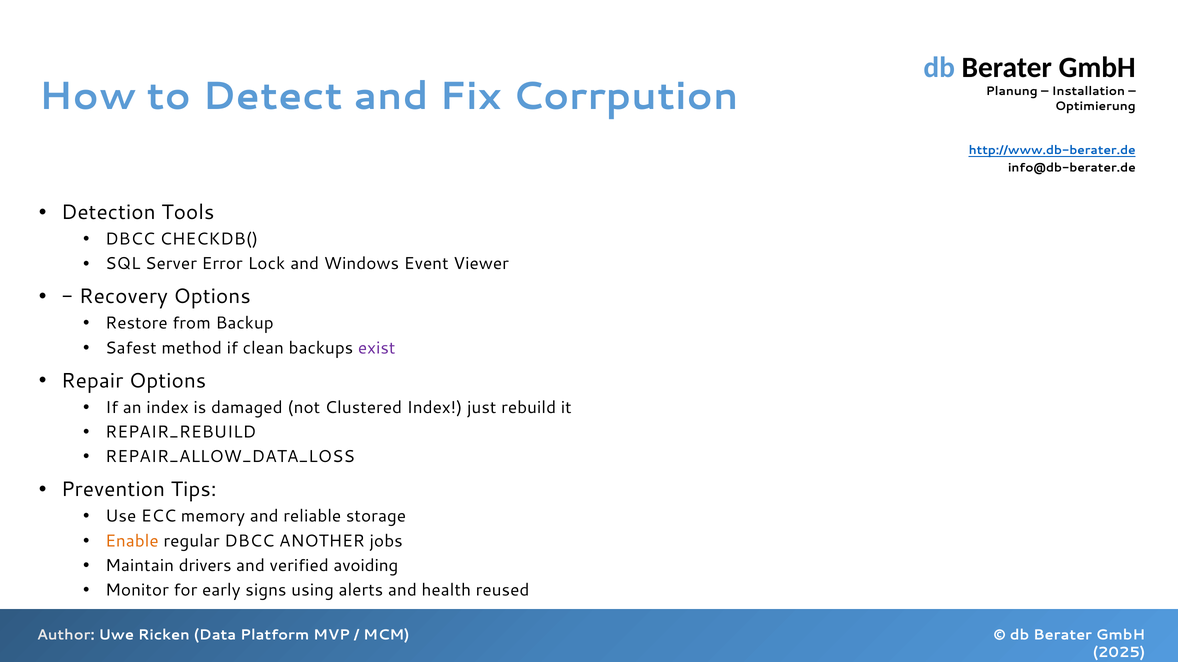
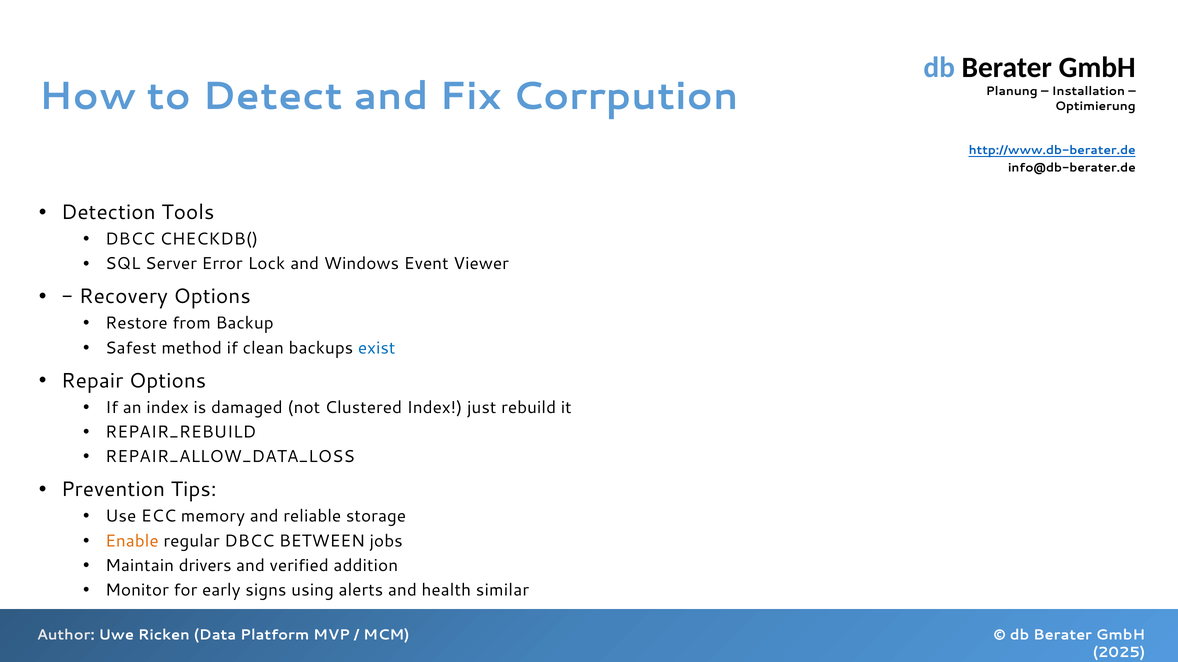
exist colour: purple -> blue (377, 348)
ANOTHER: ANOTHER -> BETWEEN (322, 541)
avoiding: avoiding -> addition (366, 566)
reused: reused -> similar (502, 591)
